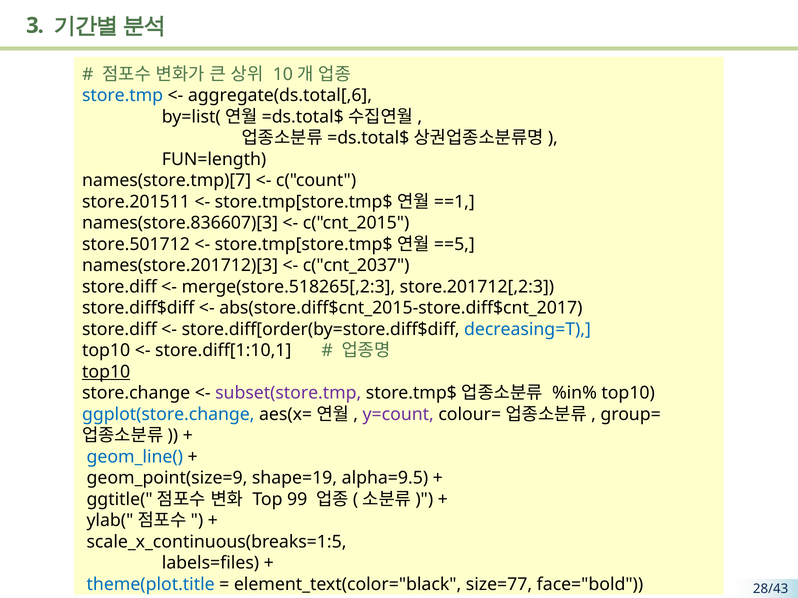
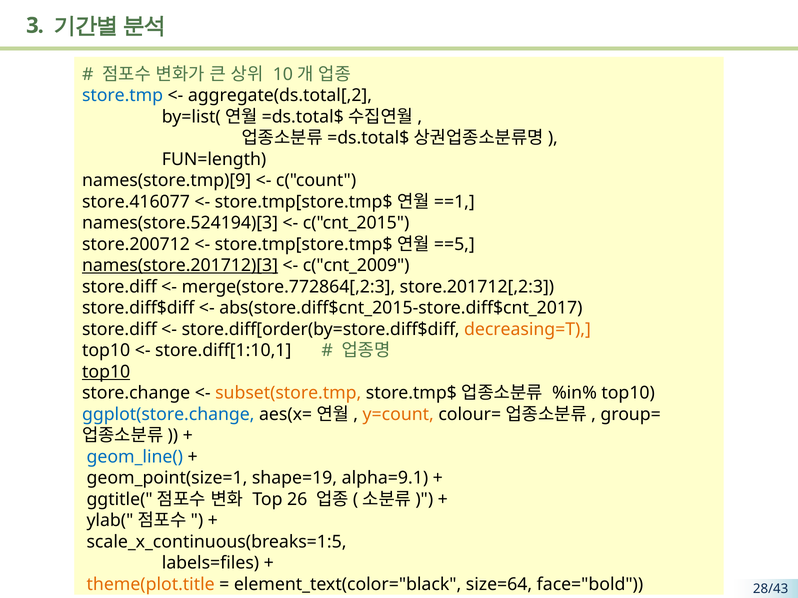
aggregate(ds.total[,6: aggregate(ds.total[,6 -> aggregate(ds.total[,2 (280, 96)
names(store.tmp)[7: names(store.tmp)[7 -> names(store.tmp)[9 (167, 181)
store.201511: store.201511 -> store.416077 (136, 202)
names(store.836607)[3: names(store.836607)[3 -> names(store.524194)[3 (180, 223)
store.501712: store.501712 -> store.200712 (136, 244)
names(store.201712)[3 underline: none -> present (180, 266)
c("cnt_2037: c("cnt_2037 -> c("cnt_2009 (356, 266)
merge(store.518265[,2:3: merge(store.518265[,2:3 -> merge(store.772864[,2:3 (288, 287)
decreasing=T colour: blue -> orange (527, 330)
subset(store.tmp colour: purple -> orange (288, 393)
y=count colour: purple -> orange (398, 415)
geom_point(size=9: geom_point(size=9 -> geom_point(size=1 (167, 478)
alpha=9.5: alpha=9.5 -> alpha=9.1 (385, 478)
99: 99 -> 26 (297, 500)
theme(plot.title colour: blue -> orange (151, 585)
size=77: size=77 -> size=64 (499, 585)
